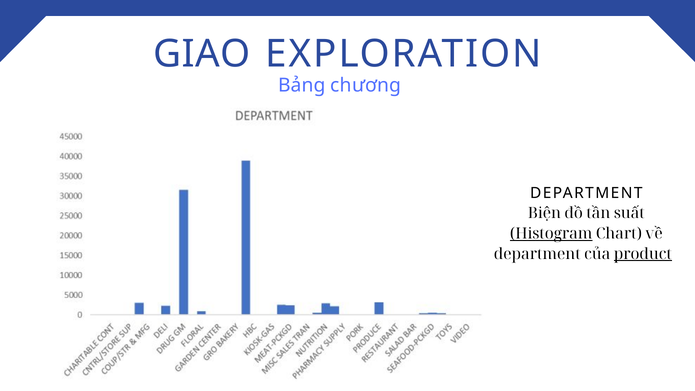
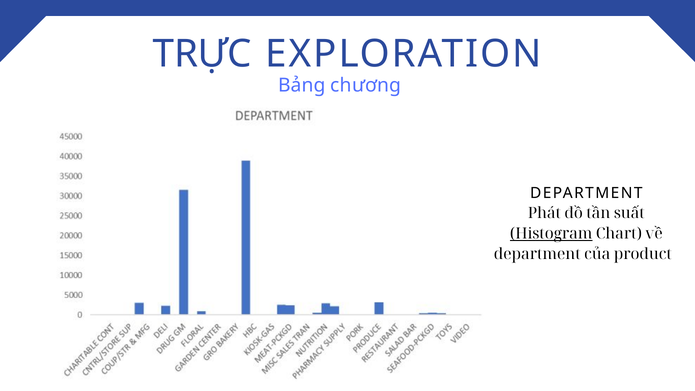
GIAO: GIAO -> TRỰC (202, 54)
Biện: Biện -> Phát (544, 213)
product underline: present -> none (643, 254)
